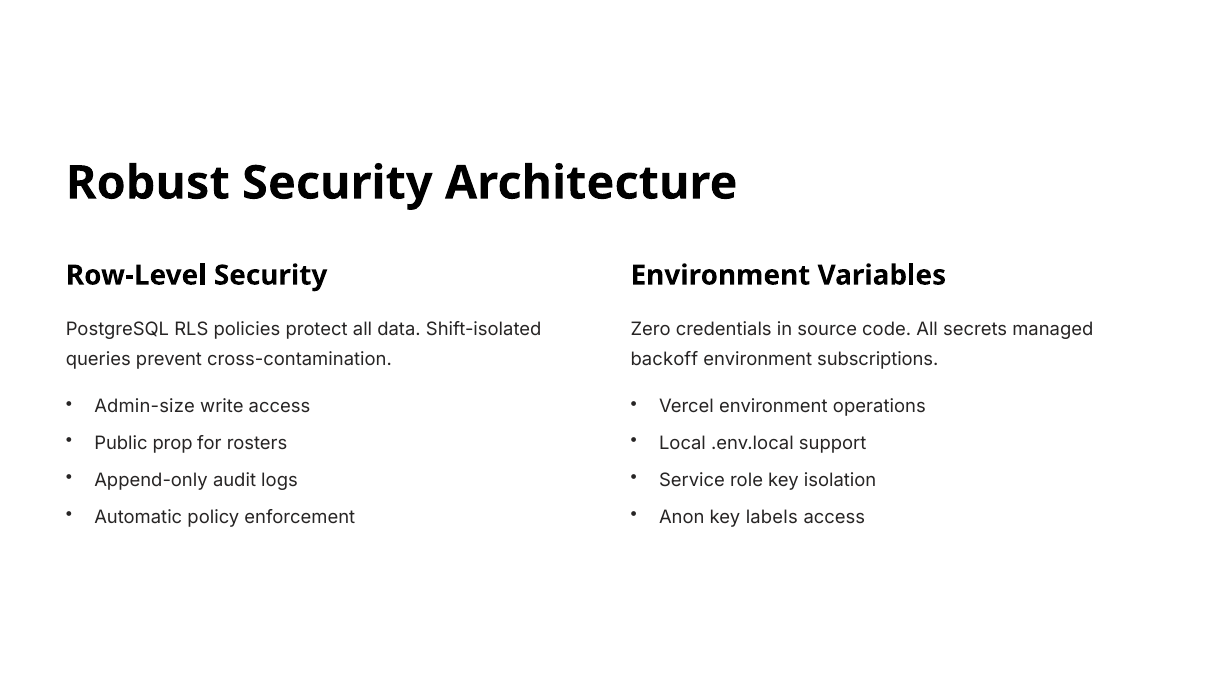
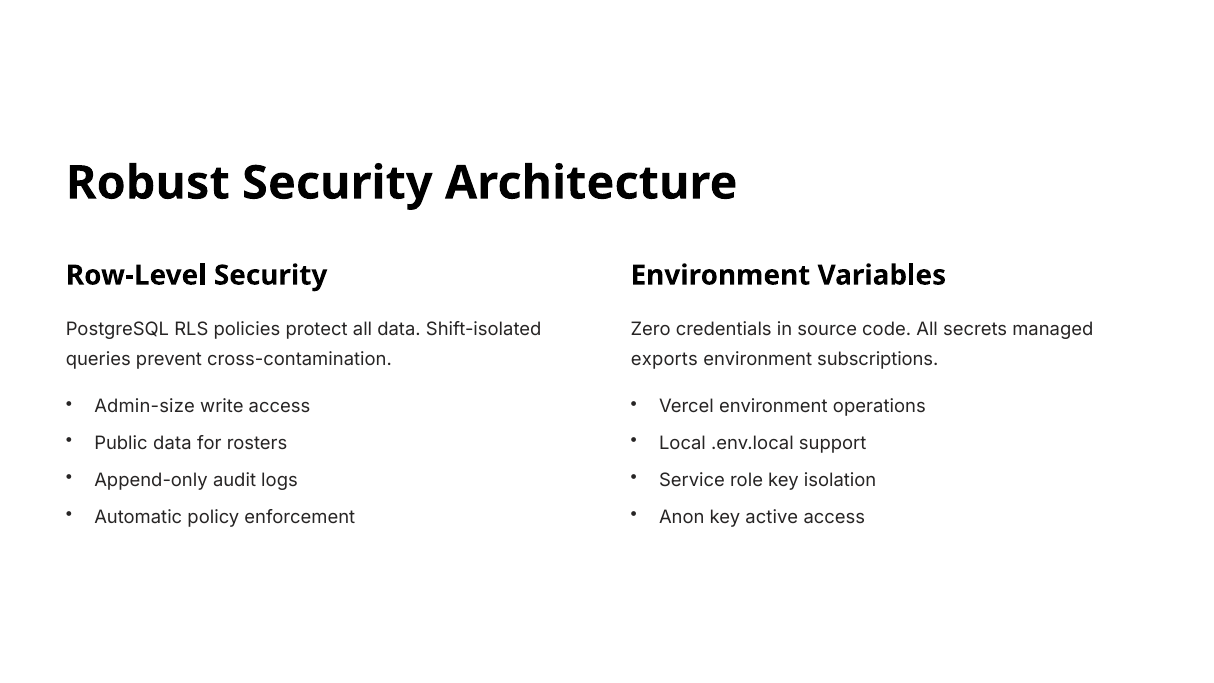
backoff: backoff -> exports (664, 360)
Public prop: prop -> data (172, 444)
labels: labels -> active (772, 517)
